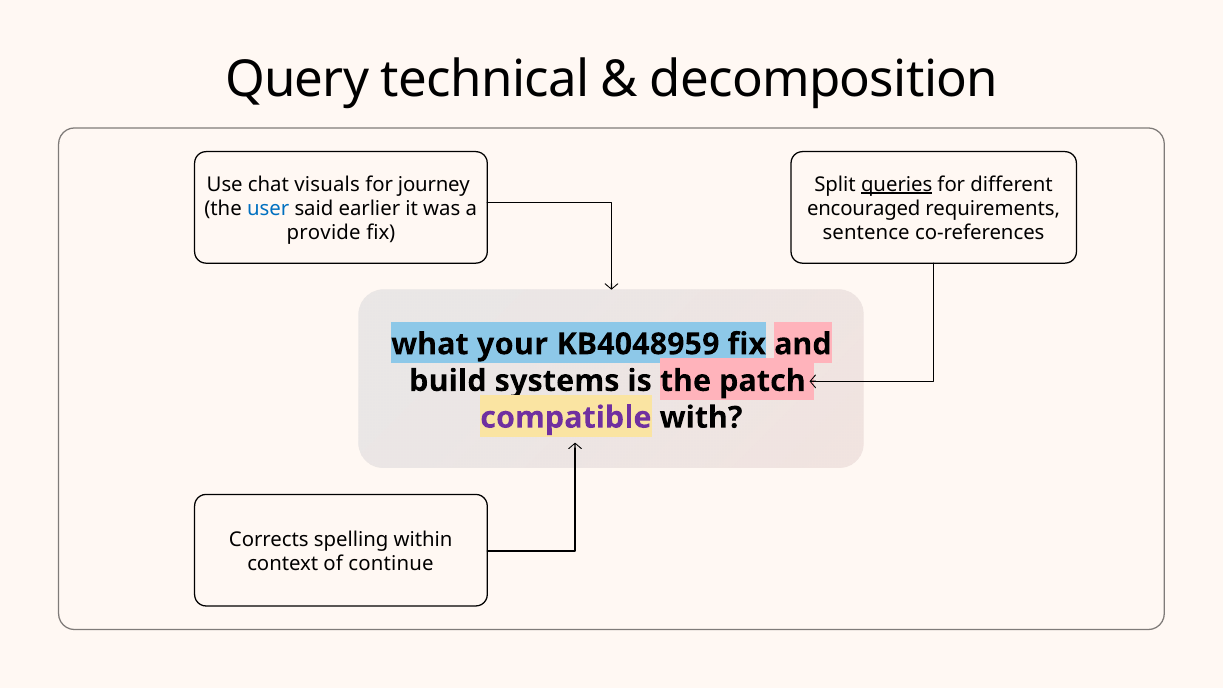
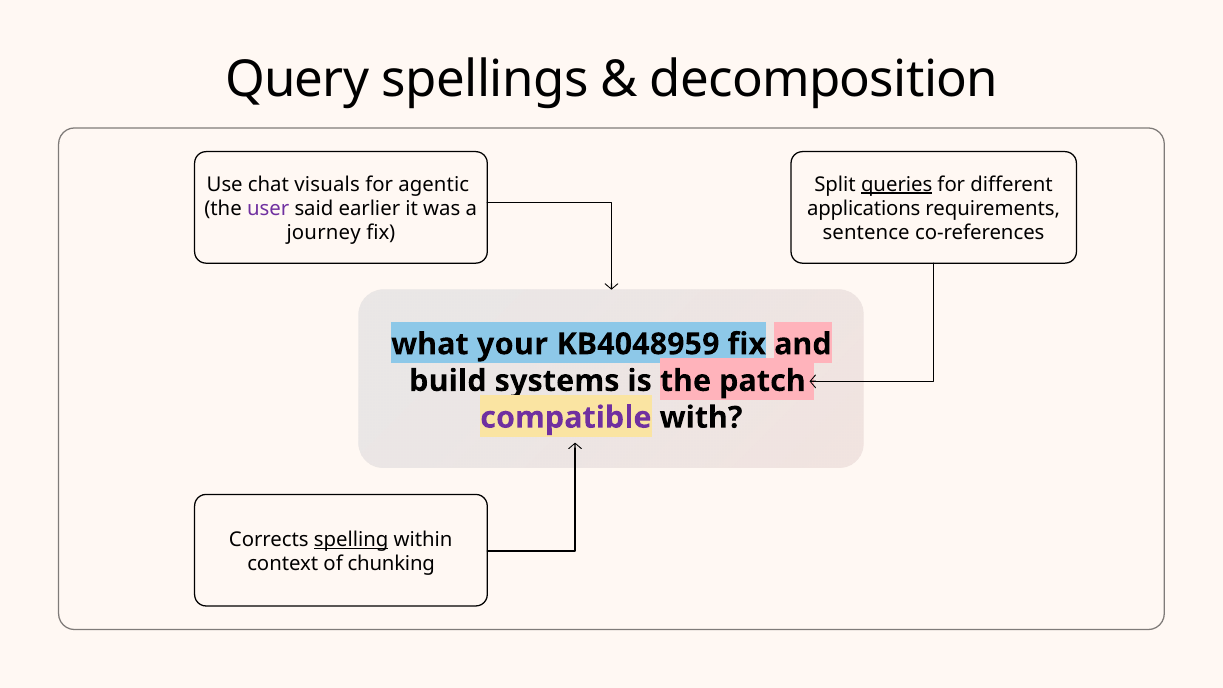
technical: technical -> spellings (485, 80)
journey: journey -> agentic (434, 184)
user colour: blue -> purple (268, 209)
encouraged: encouraged -> applications (864, 209)
provide: provide -> journey (324, 233)
spelling underline: none -> present (351, 539)
continue: continue -> chunking (391, 564)
